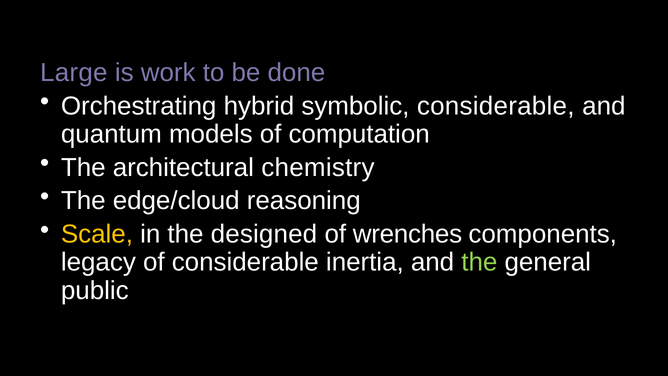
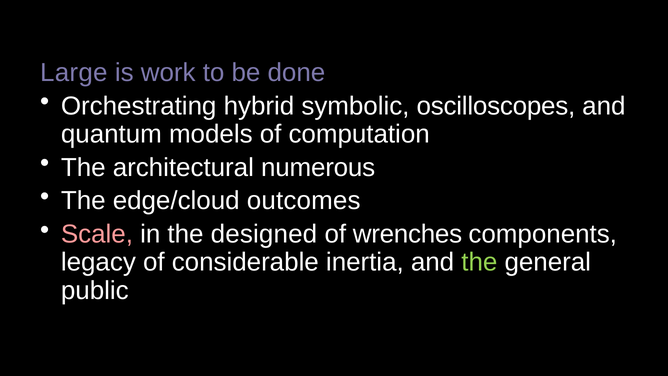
symbolic considerable: considerable -> oscilloscopes (496, 106)
chemistry: chemistry -> numerous (318, 167)
reasoning: reasoning -> outcomes (304, 201)
Scale colour: yellow -> pink (97, 234)
